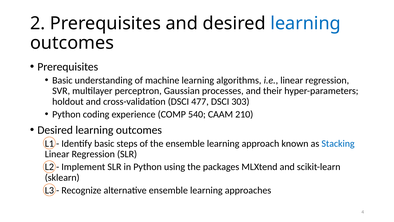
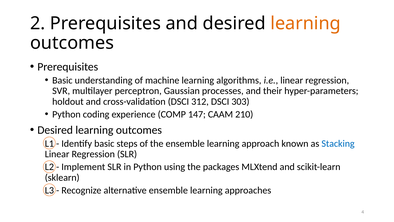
learning colour: blue -> orange (306, 23)
477: 477 -> 312 (200, 101)
540: 540 -> 147 (197, 114)
